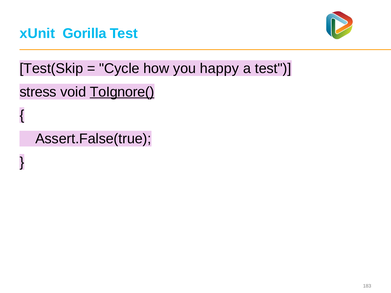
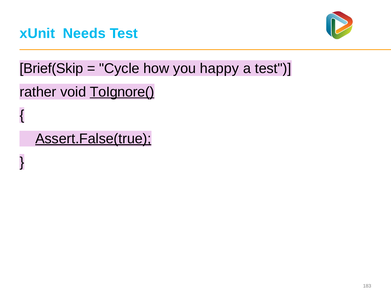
Gorilla: Gorilla -> Needs (84, 33)
Test(Skip: Test(Skip -> Brief(Skip (51, 69)
stress: stress -> rather (38, 92)
Assert.False(true underline: none -> present (93, 139)
